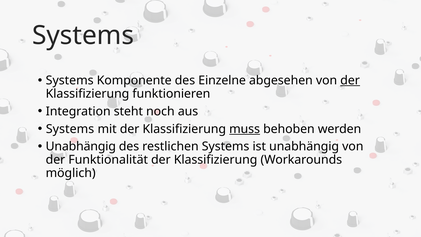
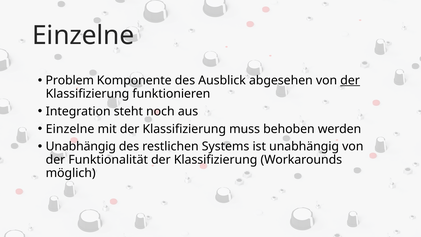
Systems: Systems -> Einzelne (83, 35)
Systems: Systems -> Problem (70, 80)
Einzelne: Einzelne -> Ausblick (222, 80)
Systems: Systems -> Einzelne (70, 129)
muss underline: present -> none (245, 129)
